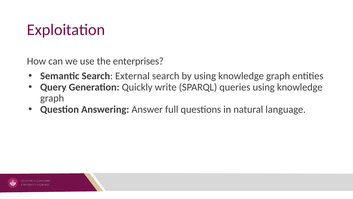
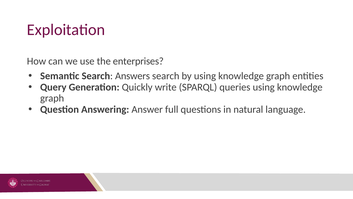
External: External -> Answers (133, 76)
